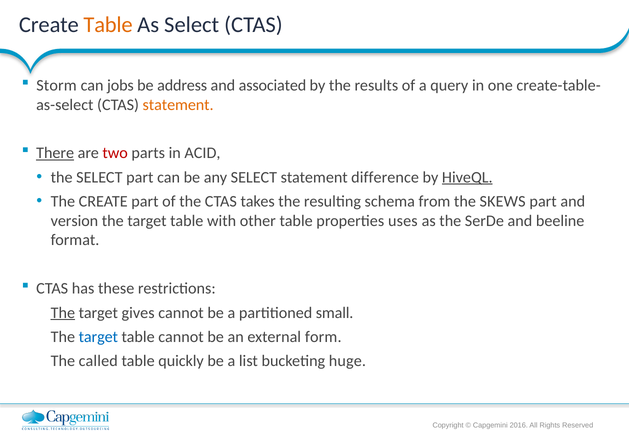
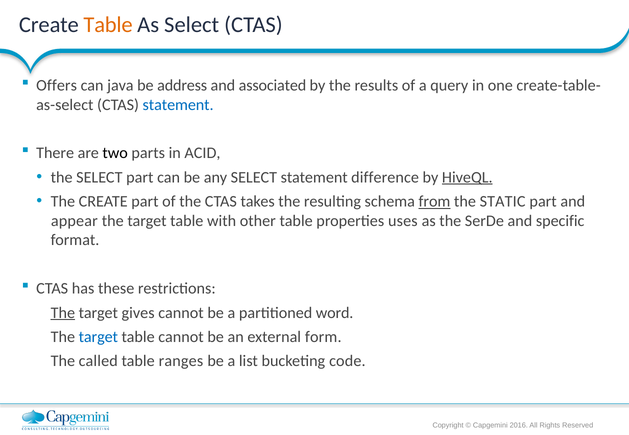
Storm: Storm -> Offers (57, 85)
jobs: jobs -> java (120, 85)
statement colour: orange -> blue (178, 105)
There underline: present -> none (55, 153)
two colour: red -> black (115, 153)
from underline: none -> present (434, 202)
SKEWS: SKEWS -> STATIC (503, 202)
version: version -> appear (74, 221)
beeline: beeline -> specific (560, 221)
small: small -> word (335, 313)
quickly: quickly -> ranges (181, 361)
huge: huge -> code (347, 361)
